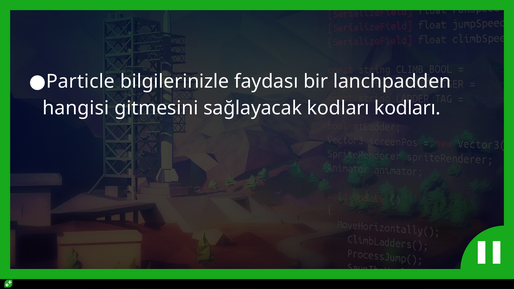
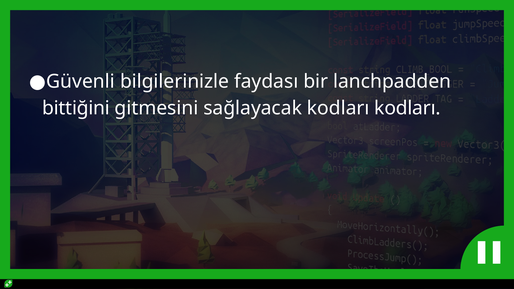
Particle: Particle -> Güvenli (81, 82)
hangisi: hangisi -> bittiğini (76, 108)
